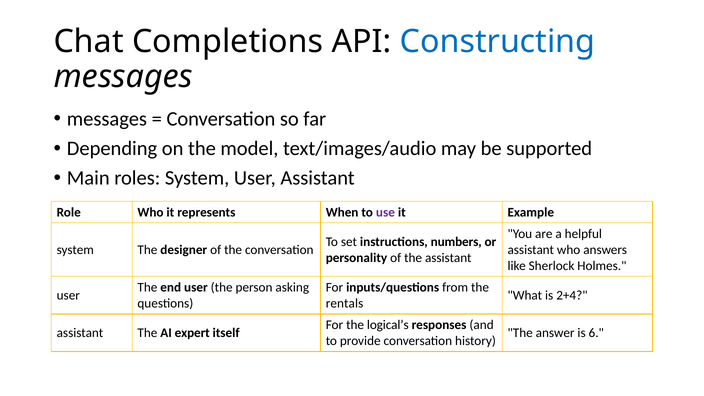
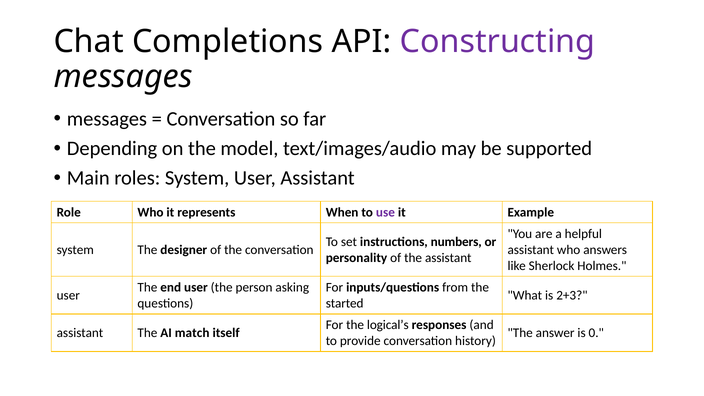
Constructing colour: blue -> purple (498, 42)
2+4: 2+4 -> 2+3 (572, 295)
rentals: rentals -> started (345, 303)
expert: expert -> match (192, 333)
6: 6 -> 0 (596, 333)
